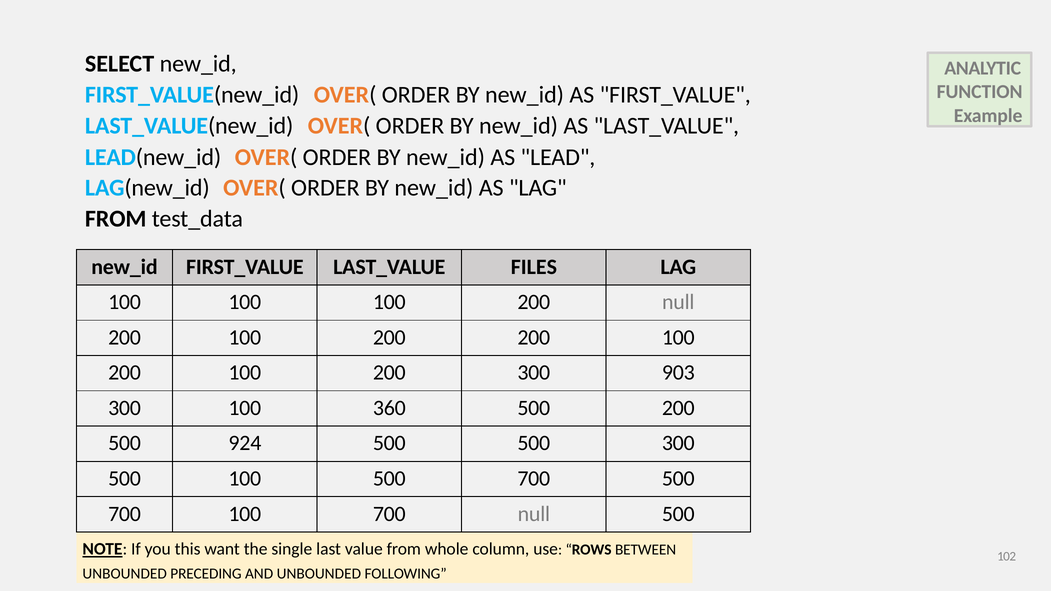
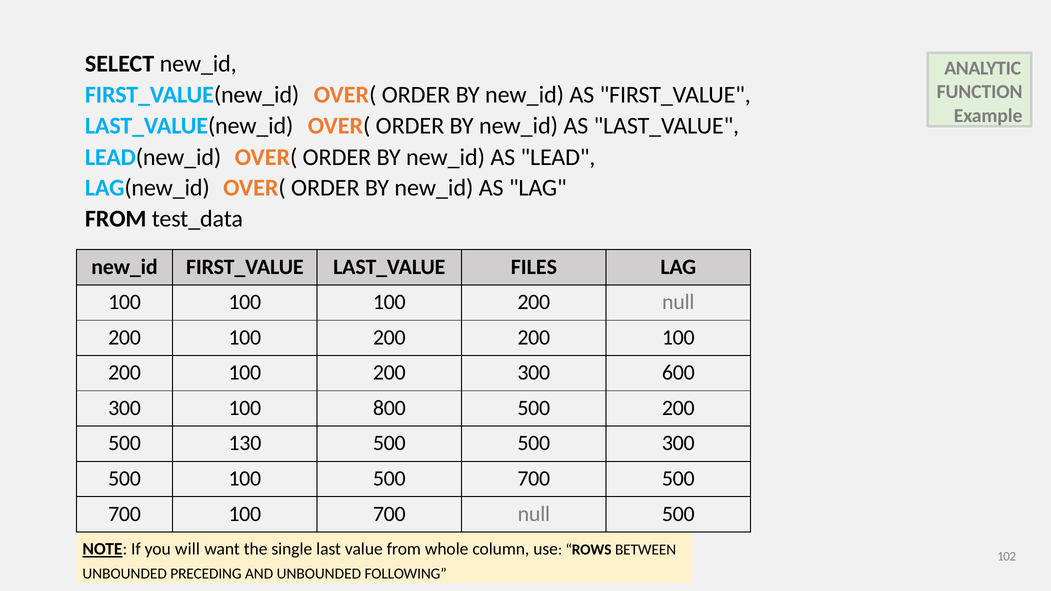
903: 903 -> 600 (678, 373)
360: 360 -> 800 (389, 408)
924: 924 -> 130 (245, 443)
this: this -> will (187, 549)
